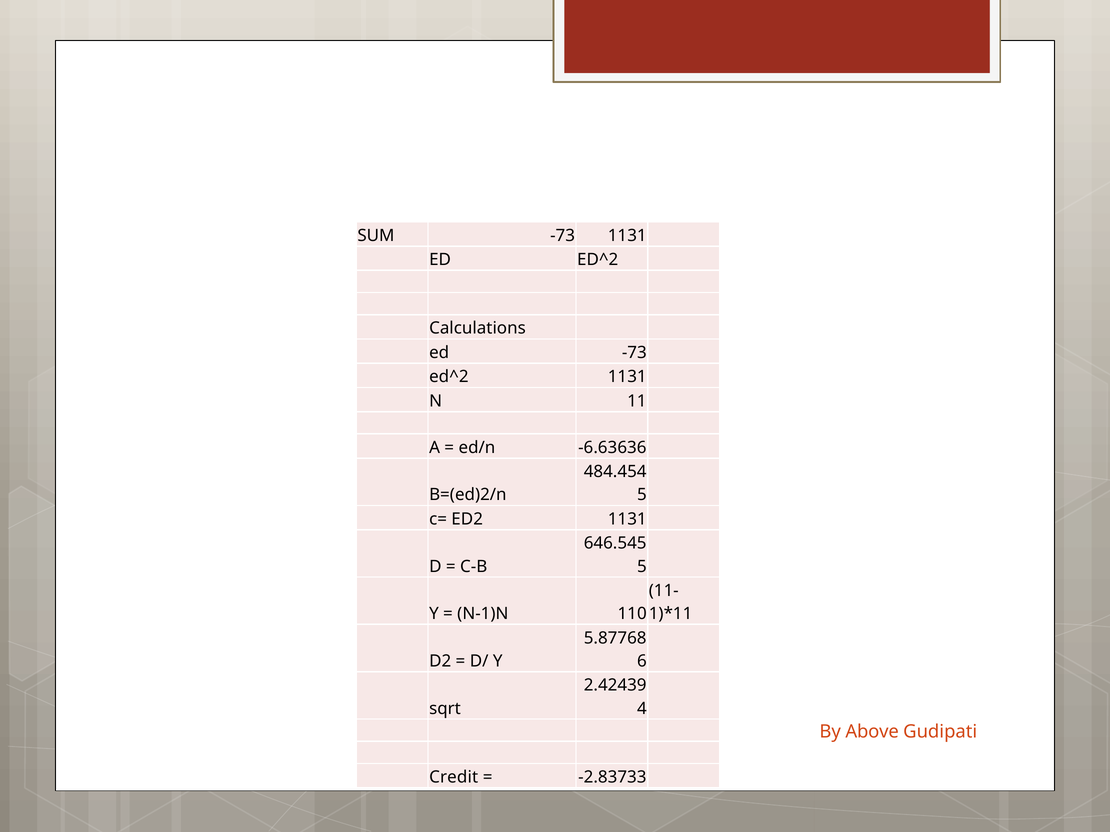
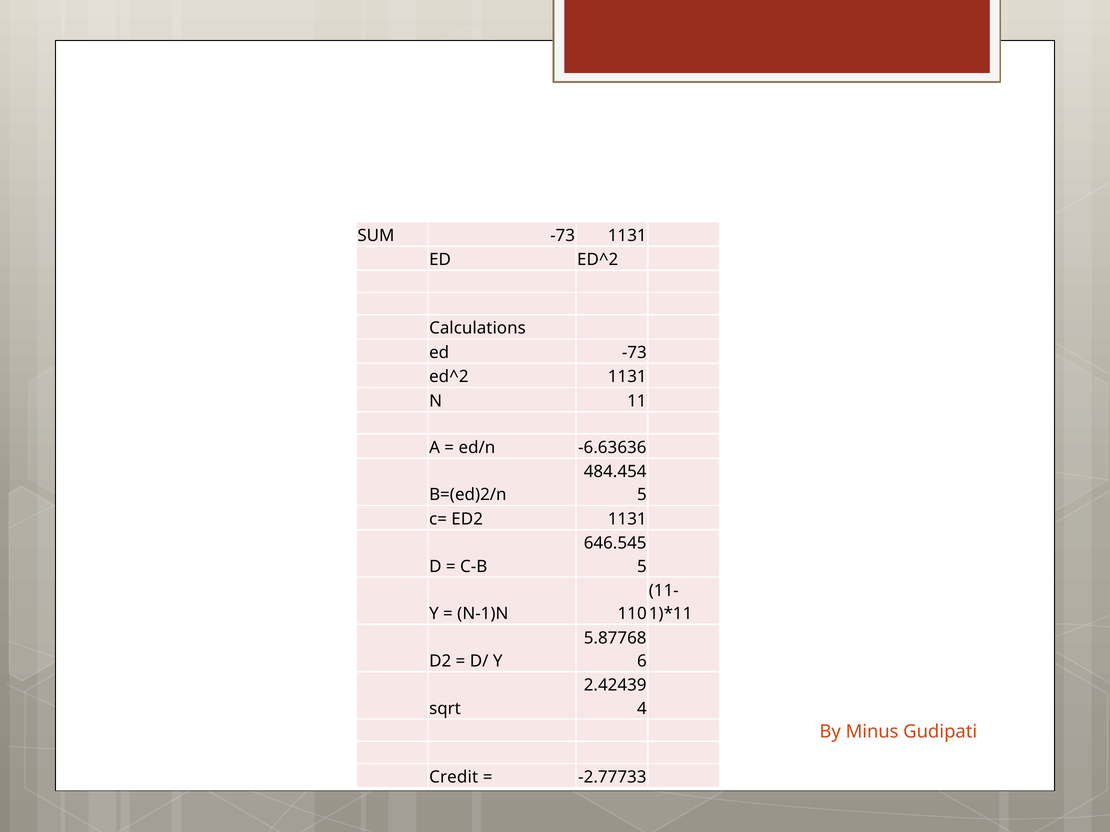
Above: Above -> Minus (872, 732)
-2.83733: -2.83733 -> -2.77733 (612, 778)
